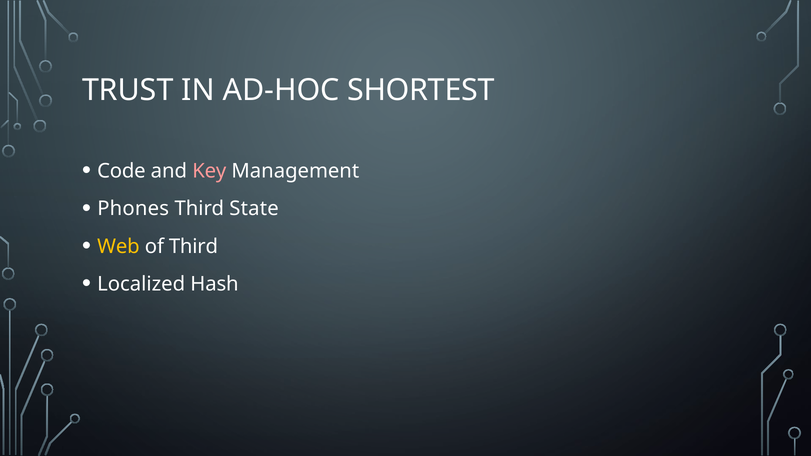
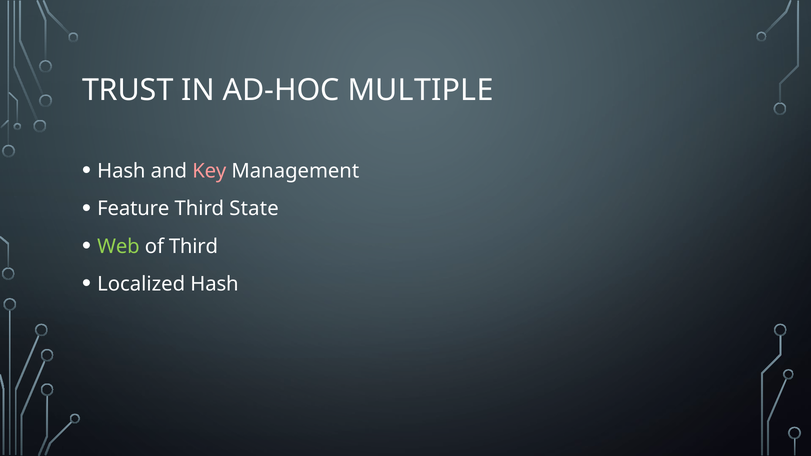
SHORTEST: SHORTEST -> MULTIPLE (421, 90)
Code: Code -> Hash (121, 171)
Phones: Phones -> Feature (133, 209)
Web colour: yellow -> light green (118, 246)
